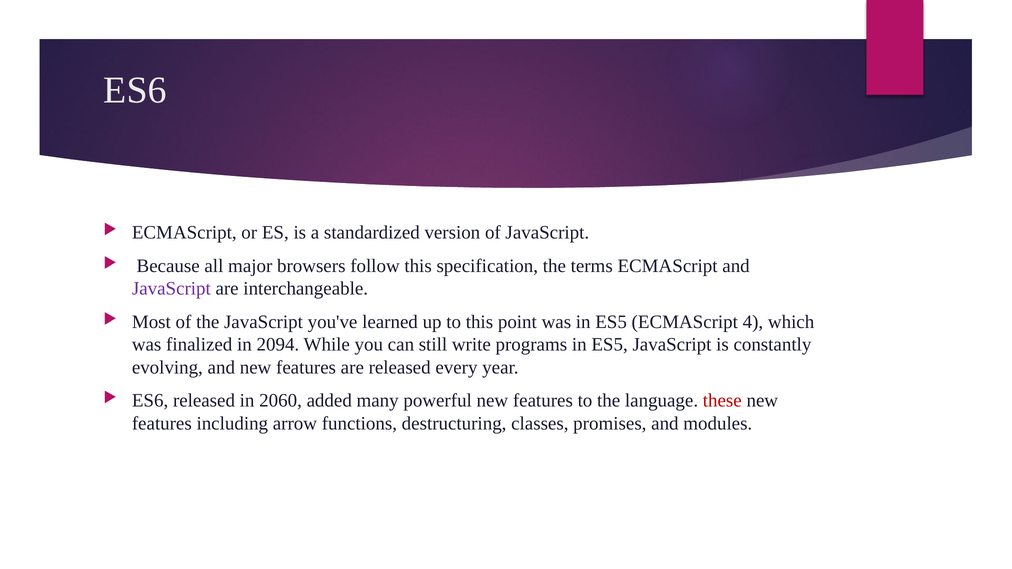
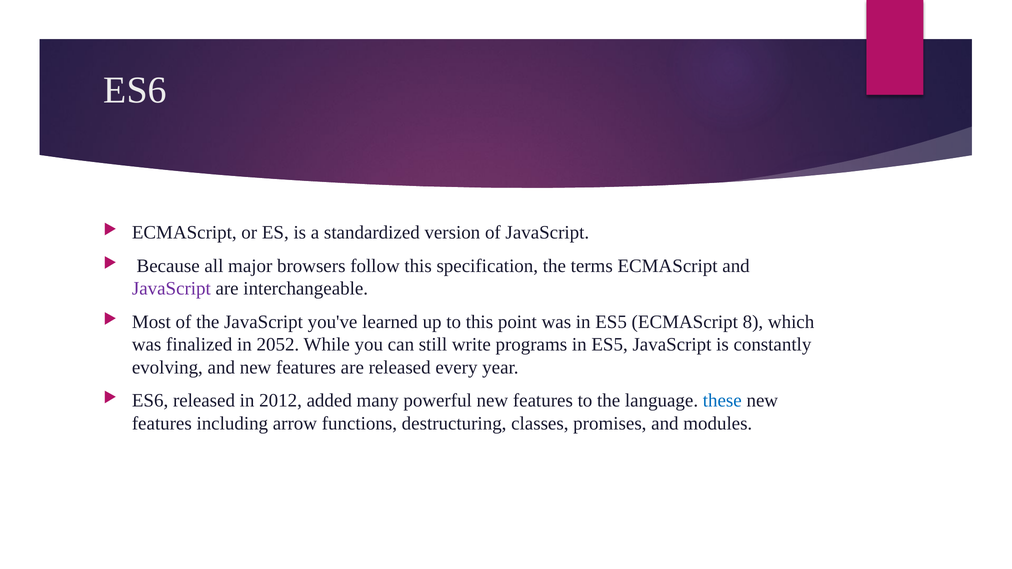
4: 4 -> 8 (753, 322)
2094: 2094 -> 2052 (278, 345)
2060: 2060 -> 2012 (281, 401)
these colour: red -> blue (722, 401)
